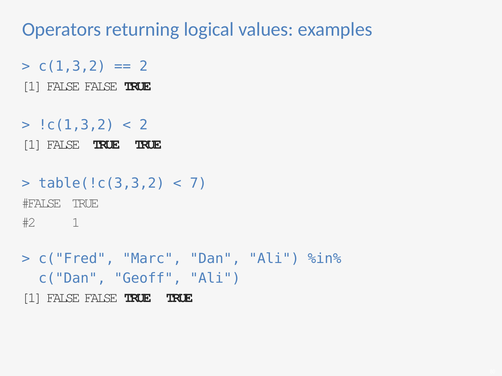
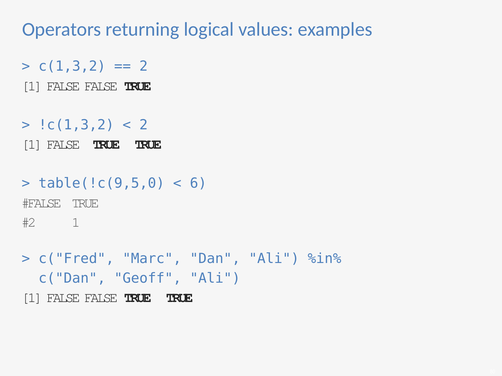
table(!c(3,3,2: table(!c(3,3,2 -> table(!c(9,5,0 (102, 184)
7: 7 -> 6 (198, 184)
